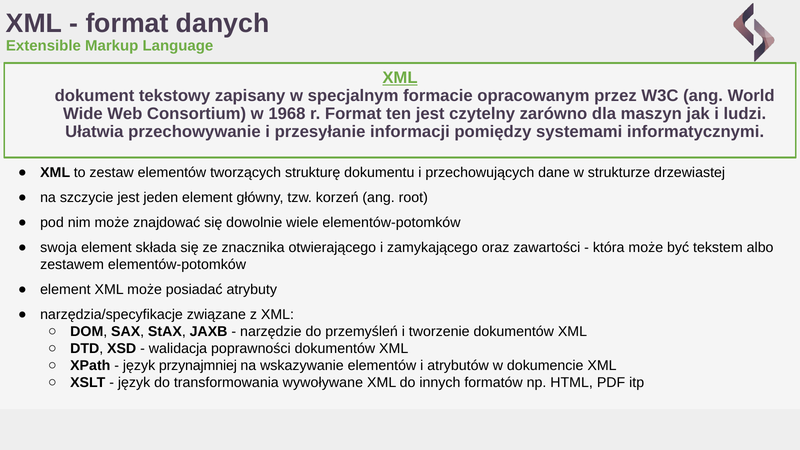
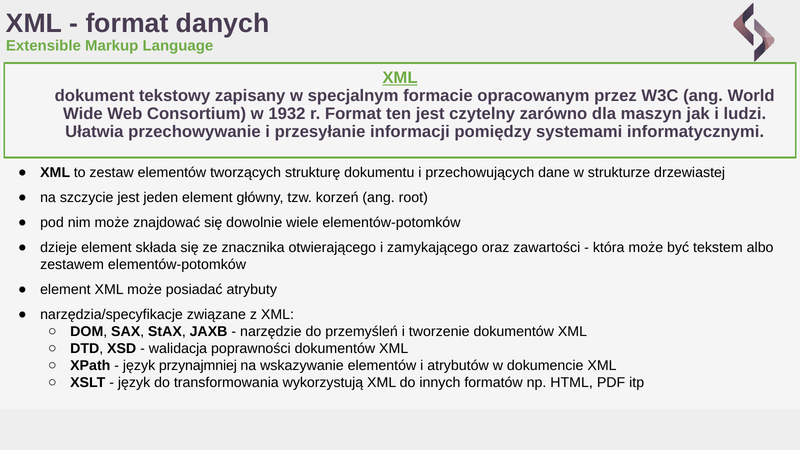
1968: 1968 -> 1932 (287, 114)
swoja: swoja -> dzieje (59, 248)
wywoływane: wywoływane -> wykorzystują (323, 383)
